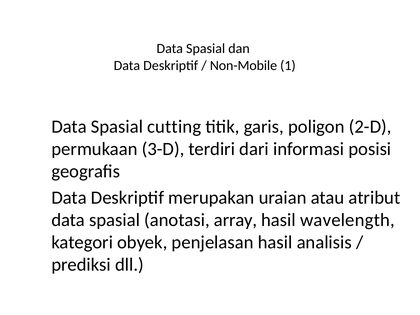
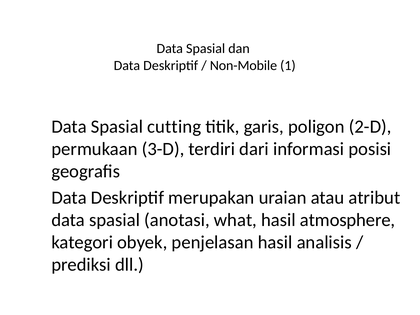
array: array -> what (235, 220)
wavelength: wavelength -> atmosphere (348, 220)
